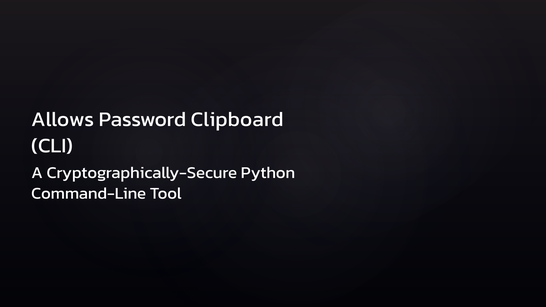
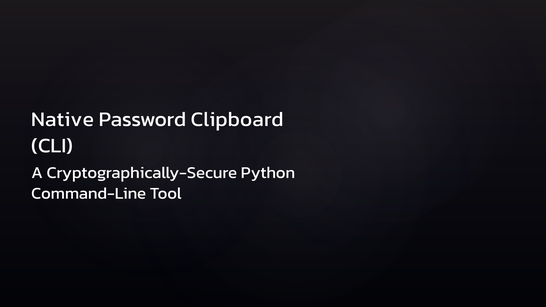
Allows: Allows -> Native (63, 120)
